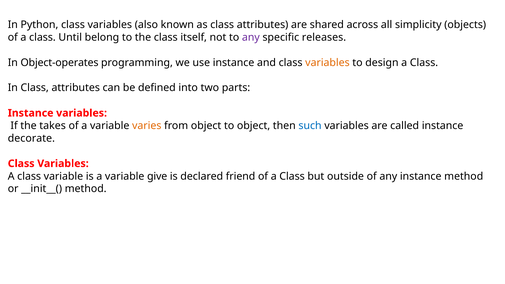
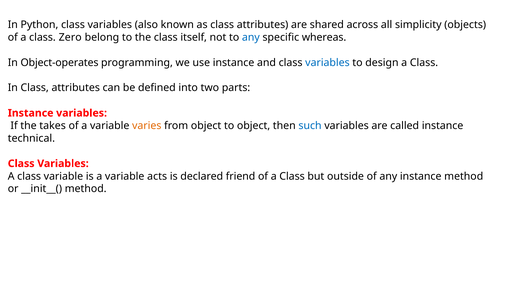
Until: Until -> Zero (70, 37)
any colour: purple -> blue (251, 37)
releases: releases -> whereas (324, 37)
variables colour: orange -> blue (327, 63)
decorate: decorate -> technical (31, 138)
give: give -> acts (157, 176)
